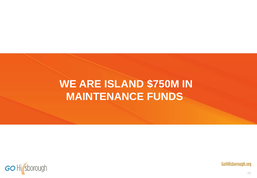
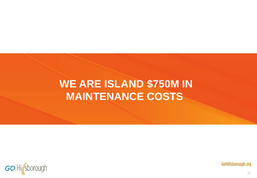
FUNDS: FUNDS -> COSTS (165, 97)
